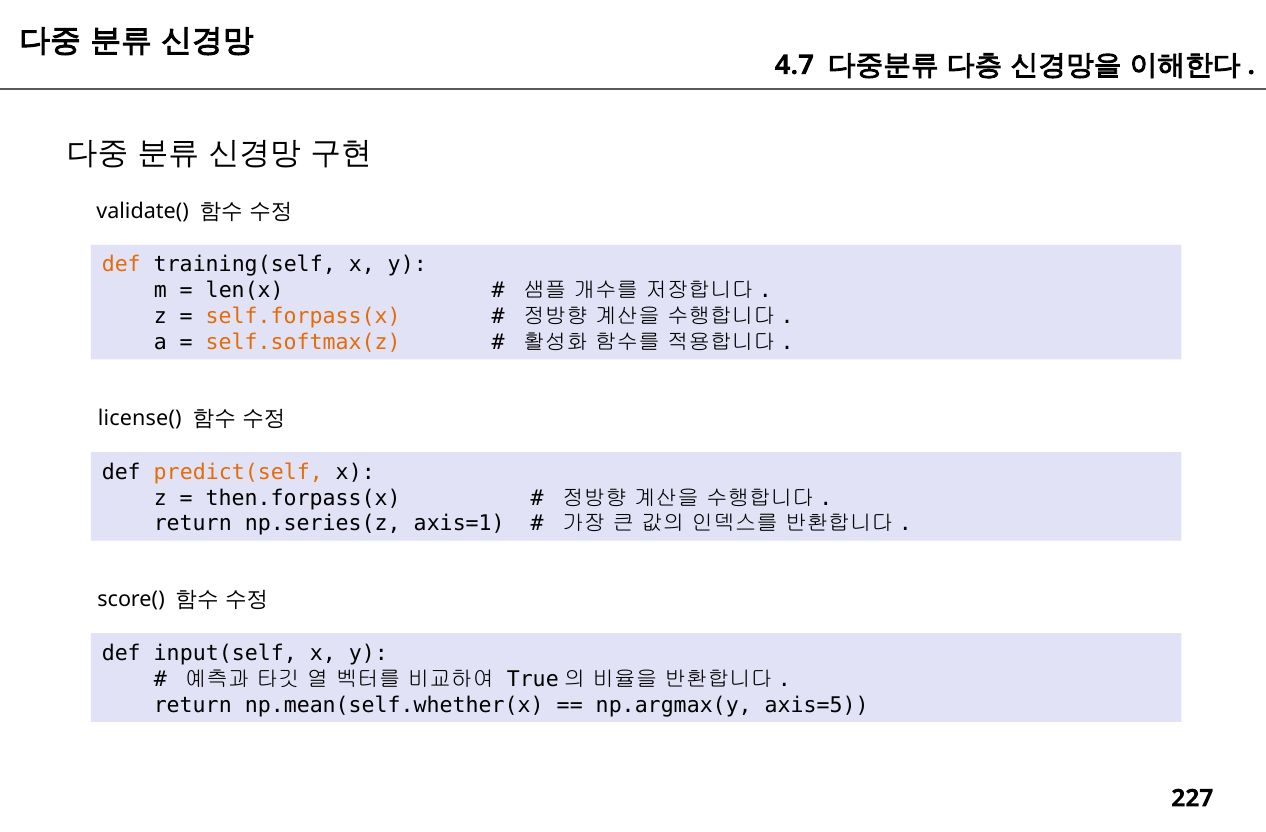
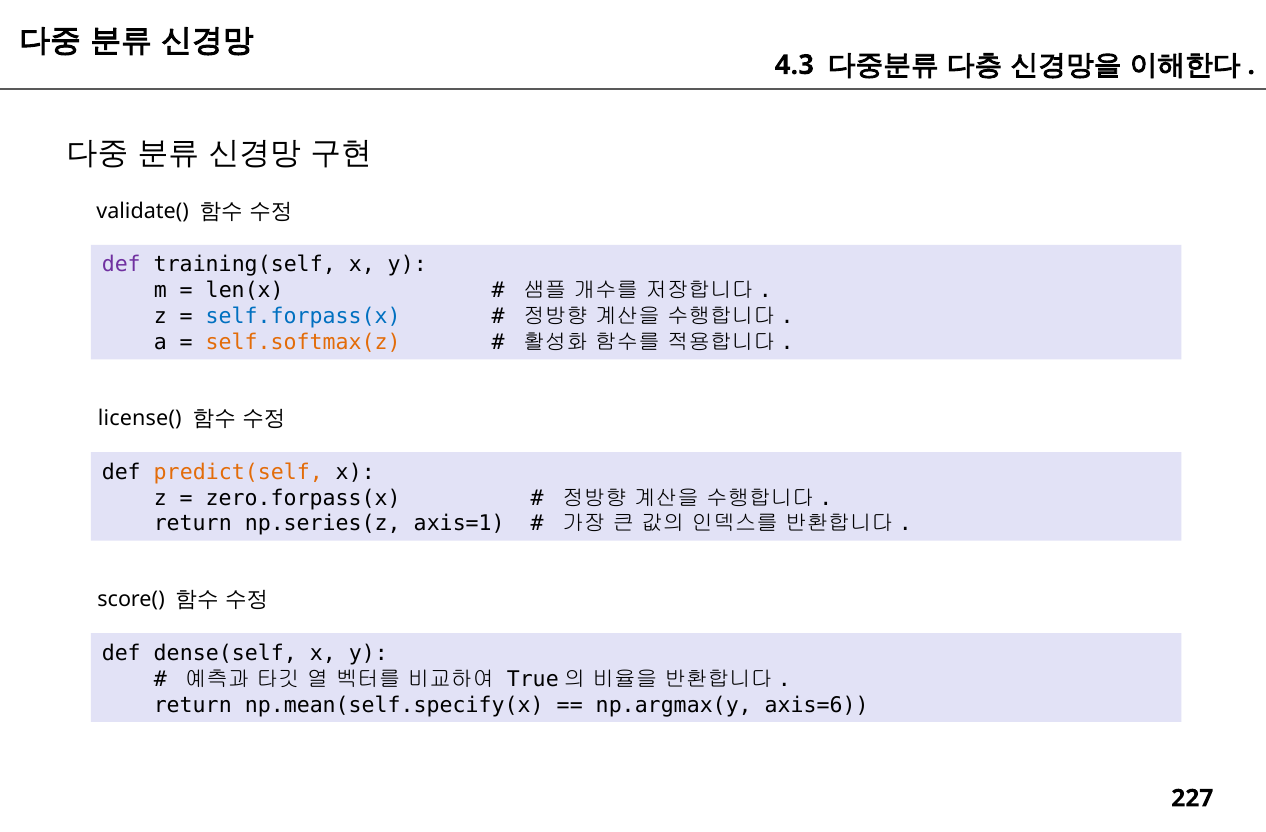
4.7: 4.7 -> 4.3 (794, 65)
def colour: orange -> purple (121, 265)
self.forpass(x colour: orange -> blue (303, 316)
then.forpass(x: then.forpass(x -> zero.forpass(x (303, 498)
input(self: input(self -> dense(self (225, 653)
np.mean(self.whether(x: np.mean(self.whether(x -> np.mean(self.specify(x (394, 705)
axis=5: axis=5 -> axis=6 (817, 705)
